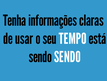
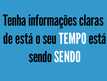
de usar: usar -> está (24, 39)
